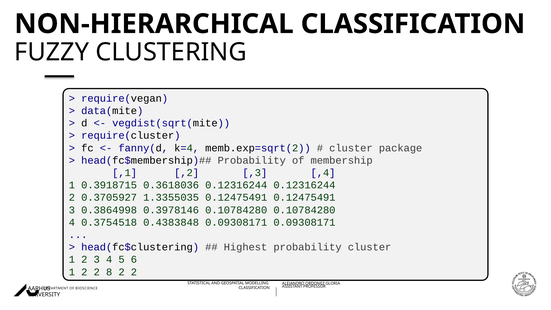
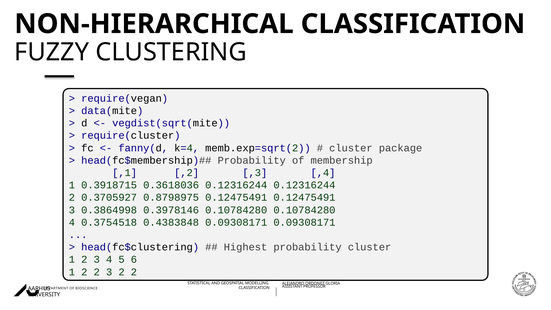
1.3355035: 1.3355035 -> 0.8798975 (171, 198)
2 2 8: 8 -> 3 (109, 272)
